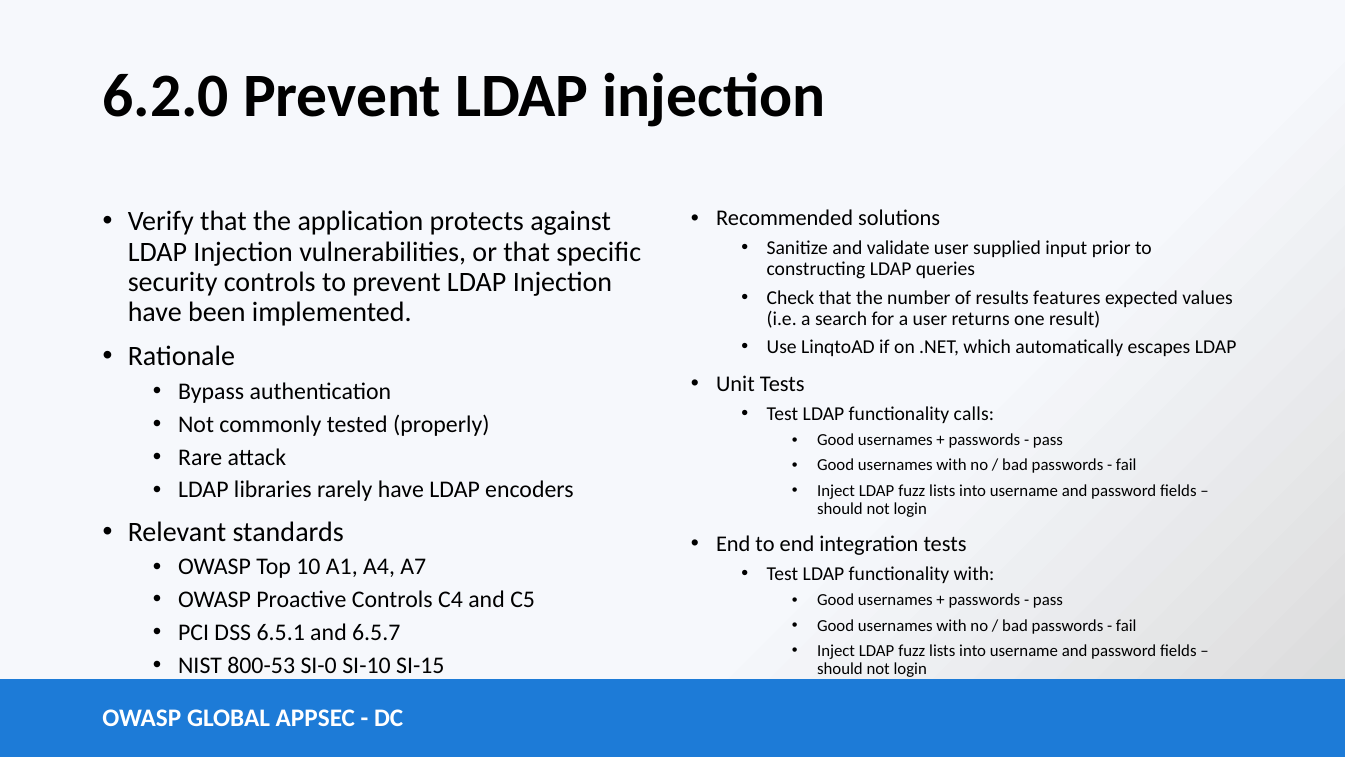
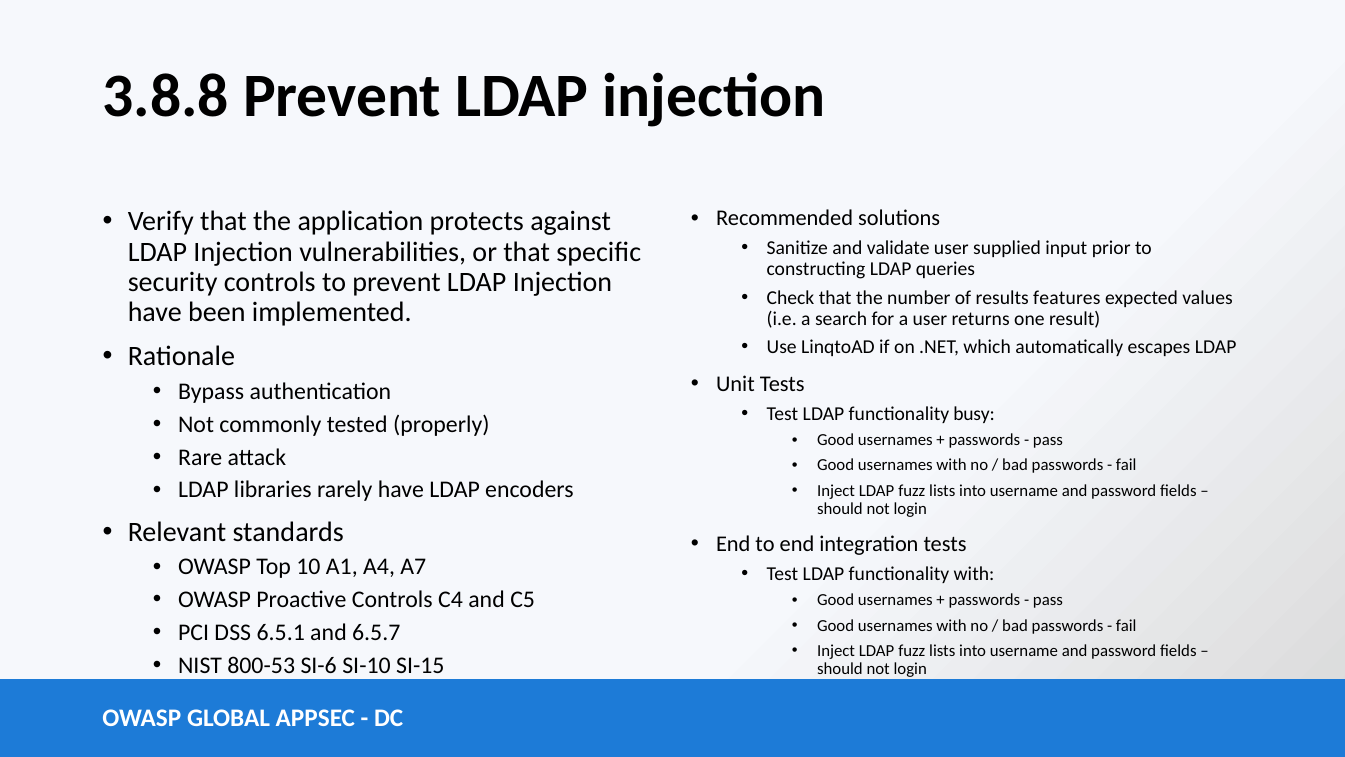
6.2.0: 6.2.0 -> 3.8.8 (166, 97)
calls: calls -> busy (974, 413)
SI-0: SI-0 -> SI-6 (319, 665)
